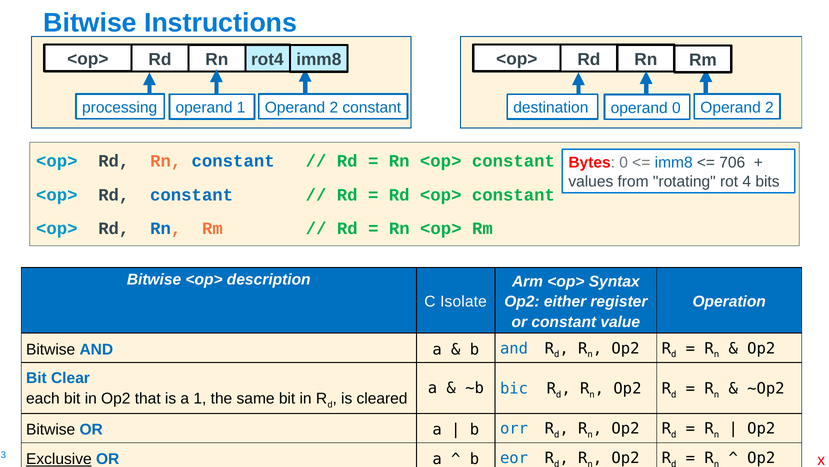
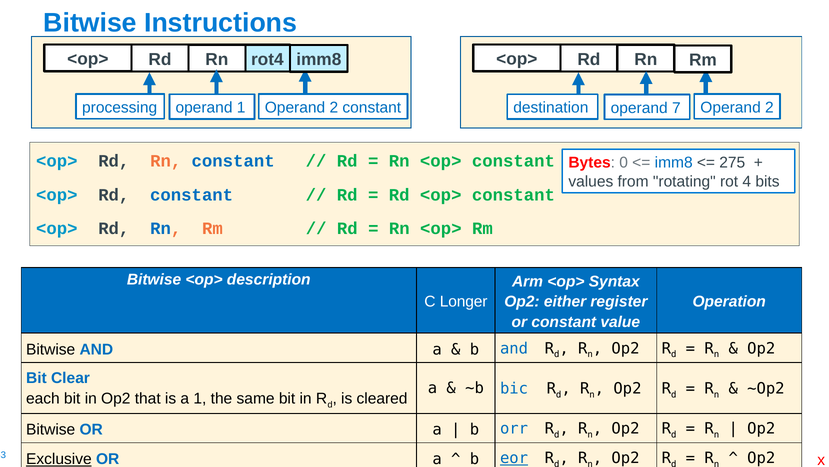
operand 0: 0 -> 7 (676, 108)
706: 706 -> 275 (732, 163)
Isolate: Isolate -> Longer (464, 301)
eor underline: none -> present (514, 457)
